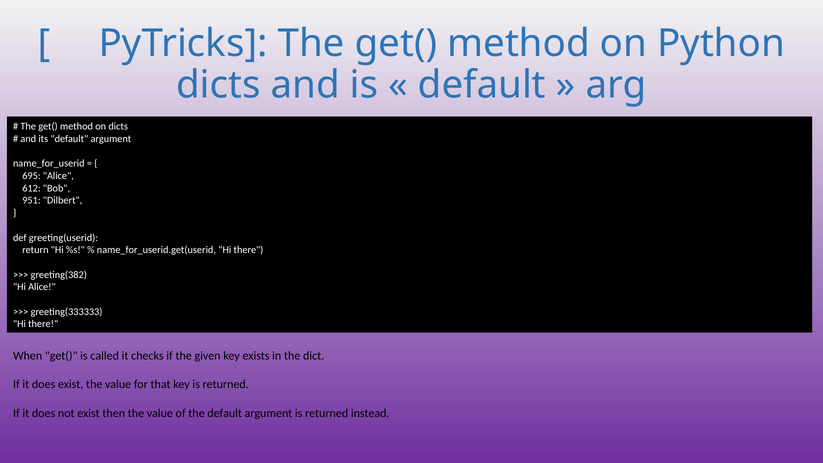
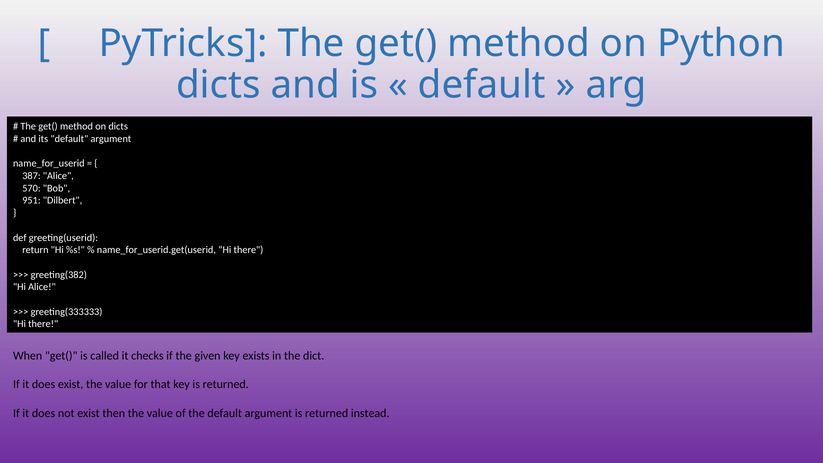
695: 695 -> 387 (31, 176)
612: 612 -> 570 (31, 188)
